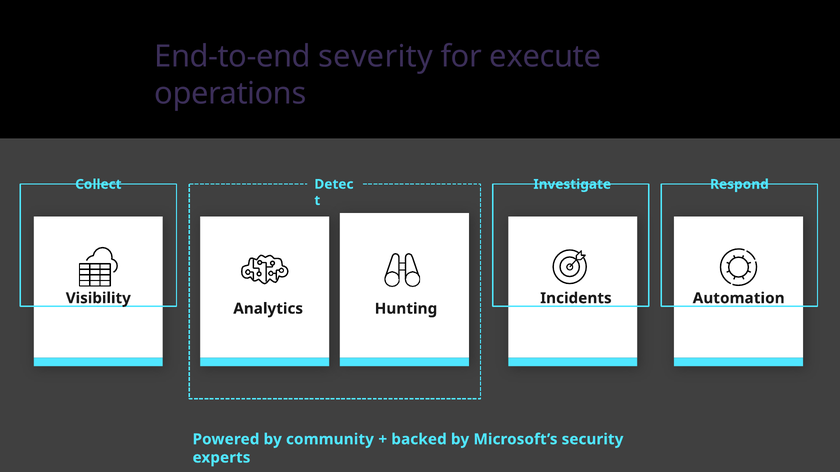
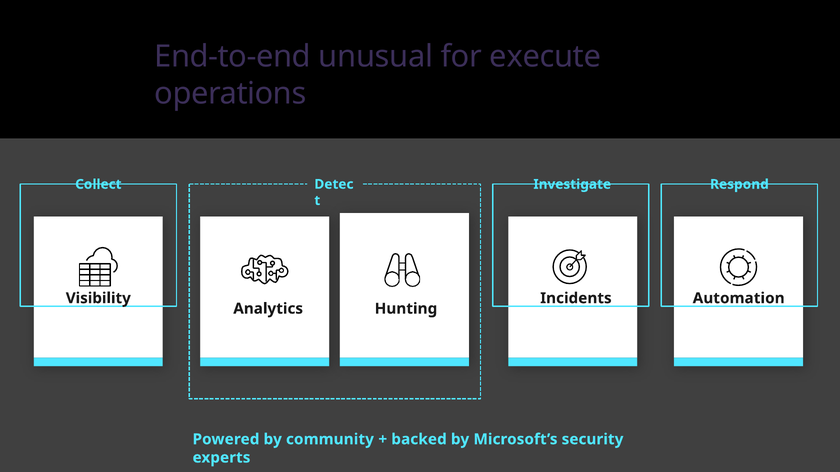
severity: severity -> unusual (376, 57)
